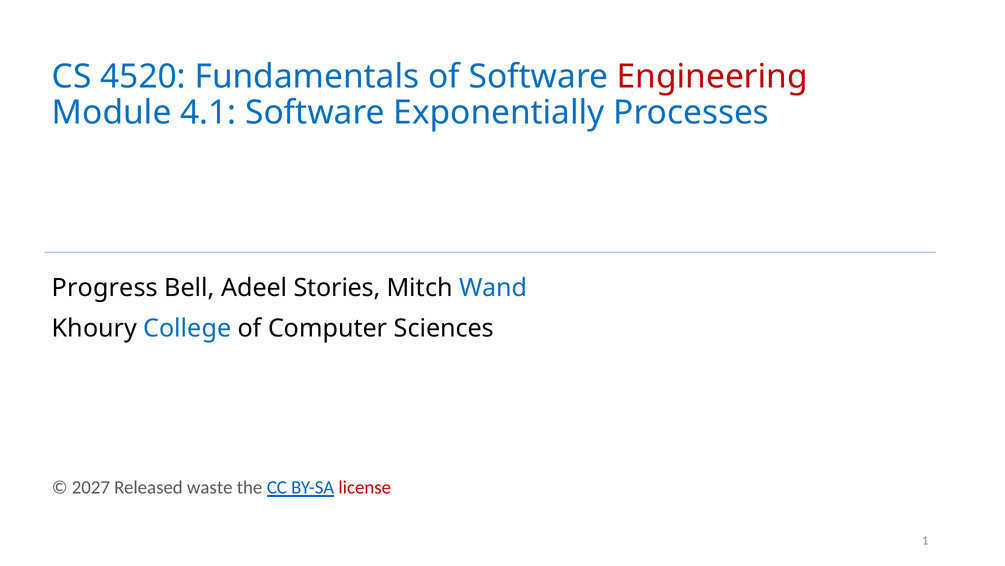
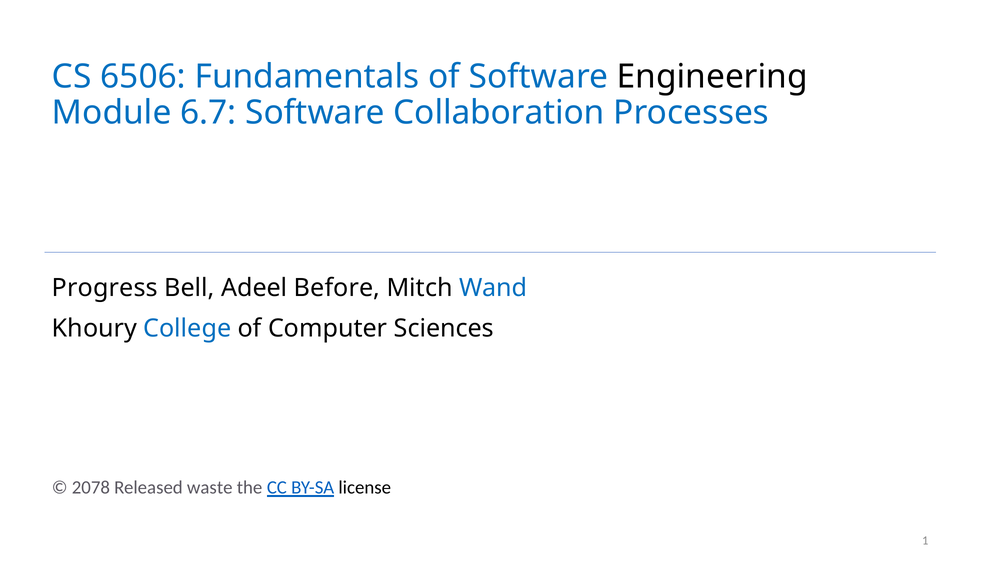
4520: 4520 -> 6506 (143, 77)
Engineering colour: red -> black (712, 77)
4.1: 4.1 -> 6.7 (208, 113)
Exponentially: Exponentially -> Collaboration (499, 113)
Stories: Stories -> Before (337, 288)
2027: 2027 -> 2078 (91, 487)
license colour: red -> black (365, 487)
